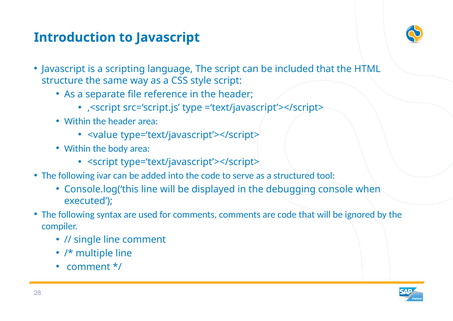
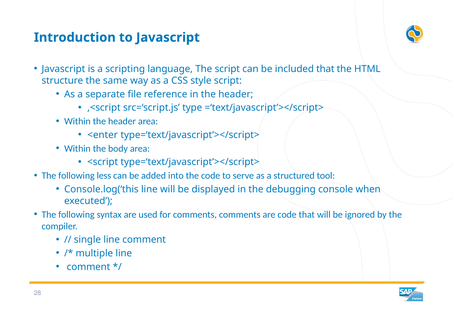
<value: <value -> <enter (103, 135)
ivar: ivar -> less (104, 175)
